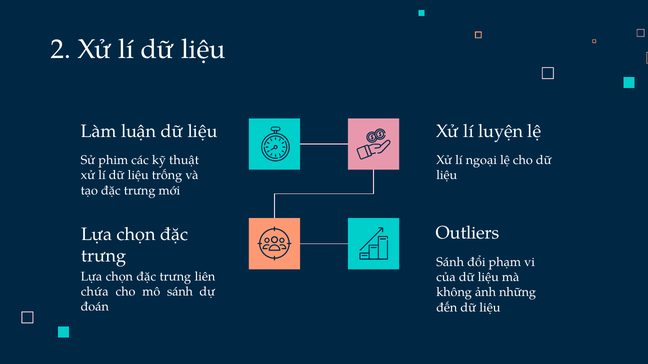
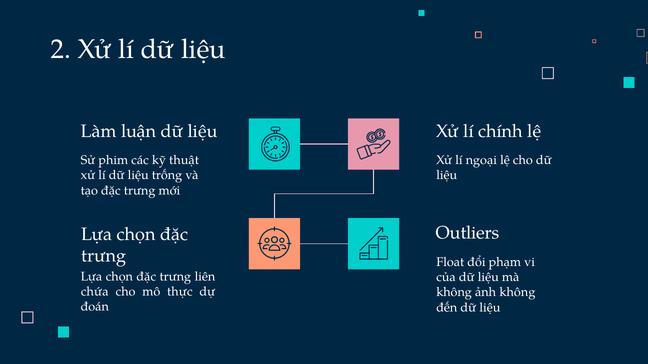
luyện: luyện -> chính (501, 132)
Sánh: Sánh -> Float (450, 262)
mô sánh: sánh -> thực (180, 292)
ảnh những: những -> không (517, 293)
